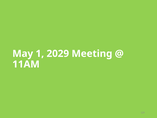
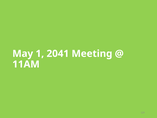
2029: 2029 -> 2041 (58, 54)
